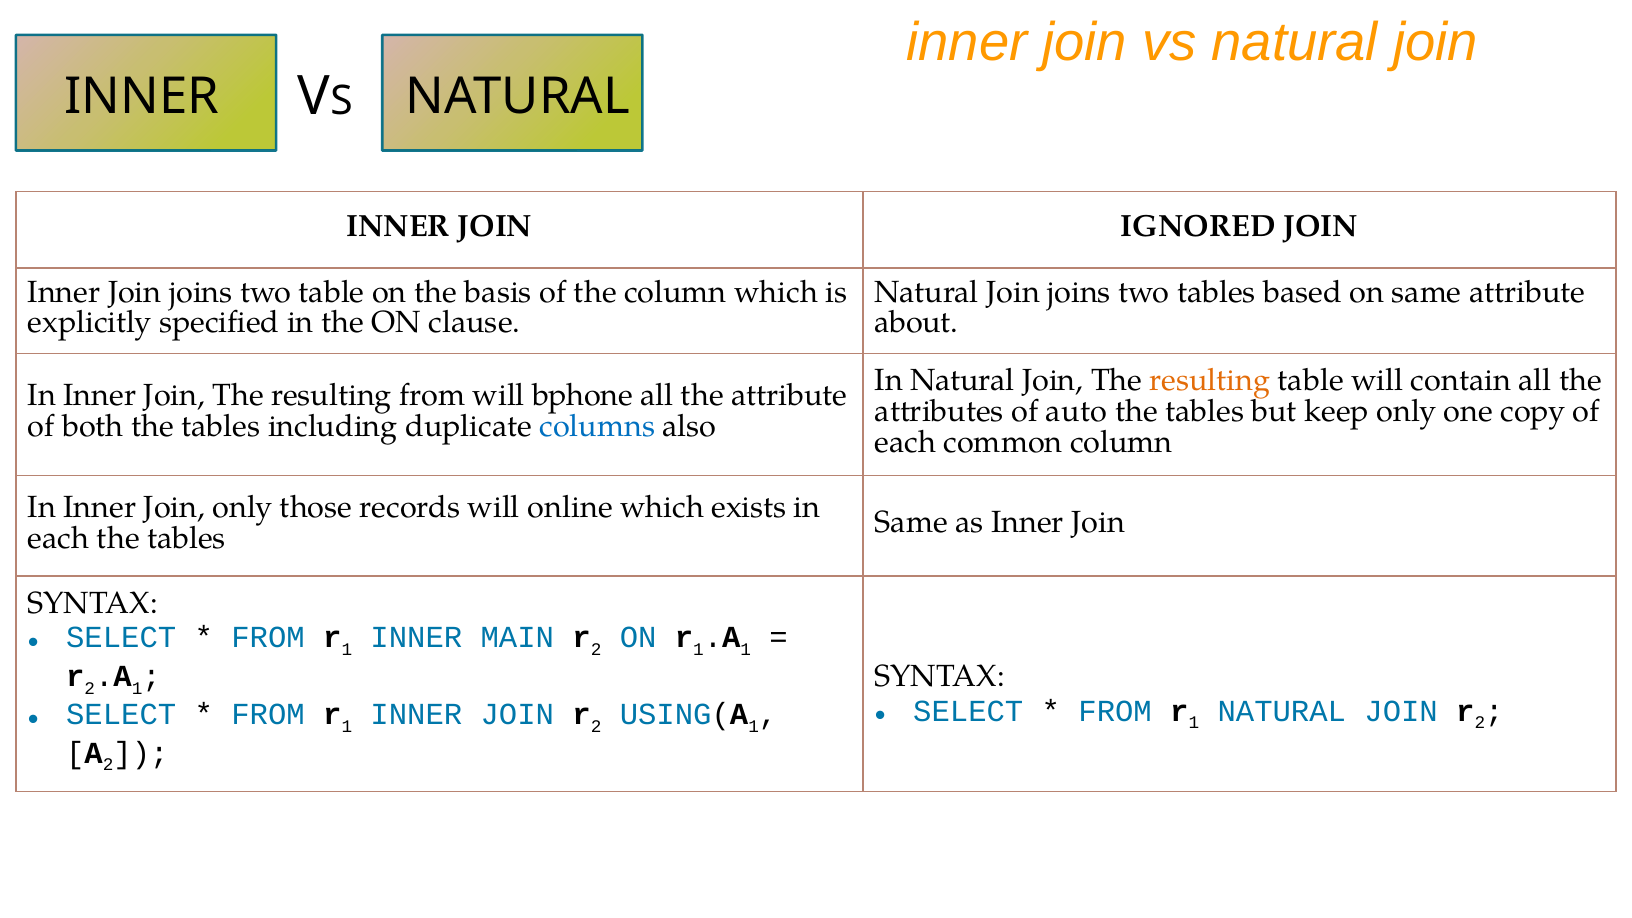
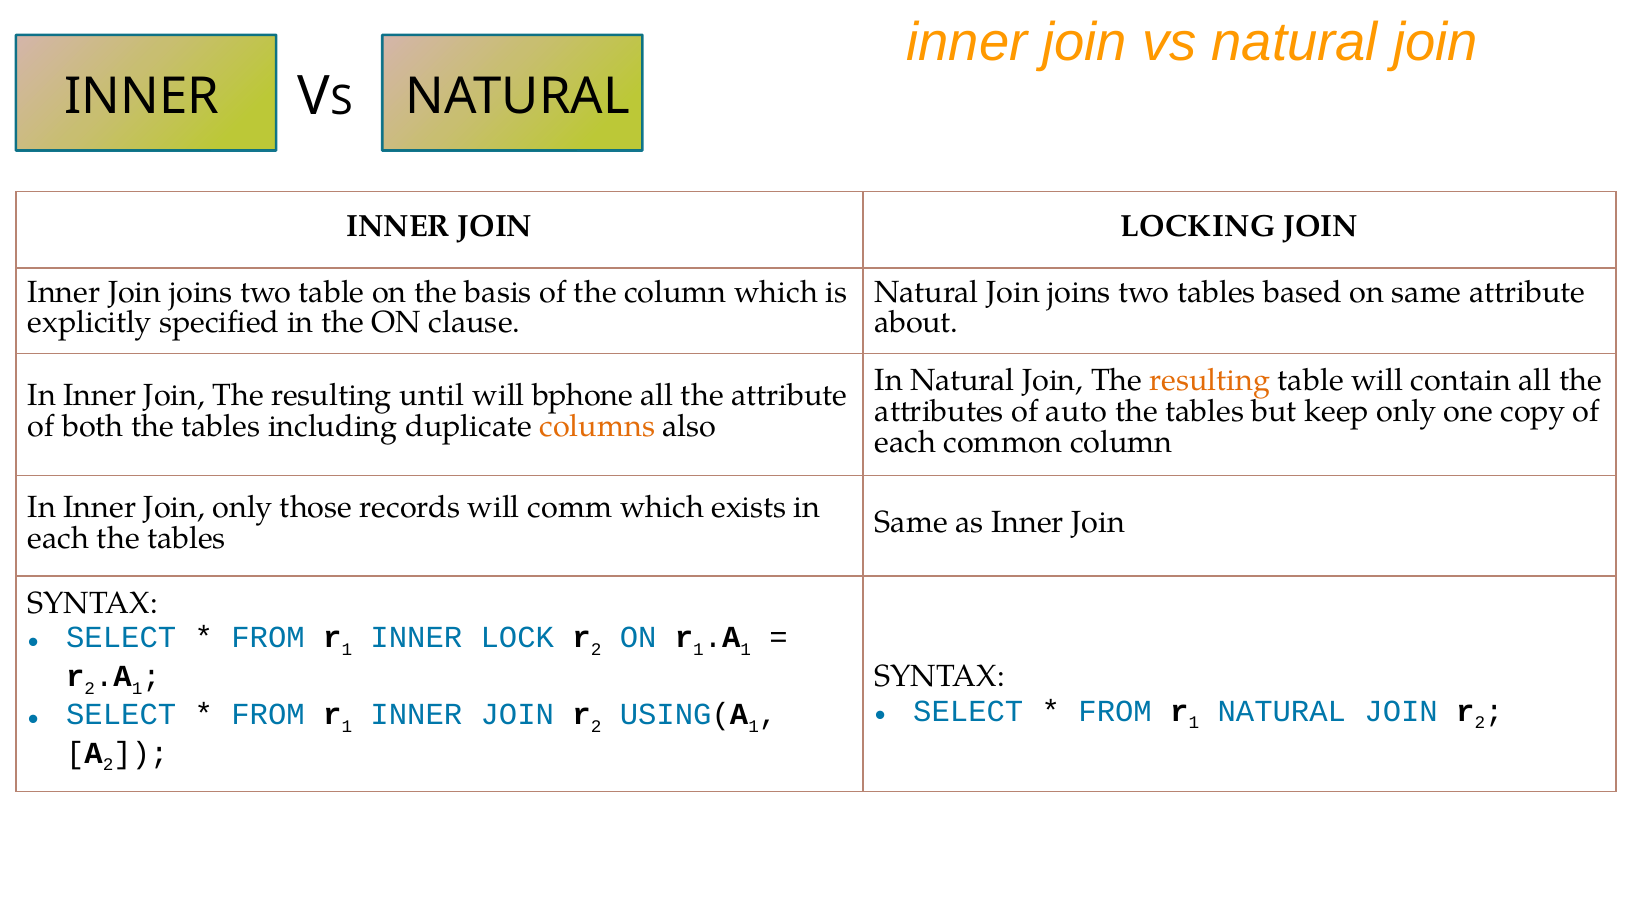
IGNORED: IGNORED -> LOCKING (1198, 227)
resulting from: from -> until (432, 396)
columns colour: blue -> orange (597, 427)
online: online -> comm (570, 507)
MAIN: MAIN -> LOCK (517, 638)
